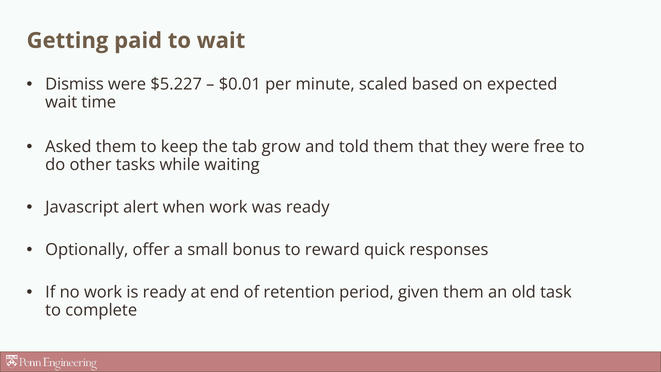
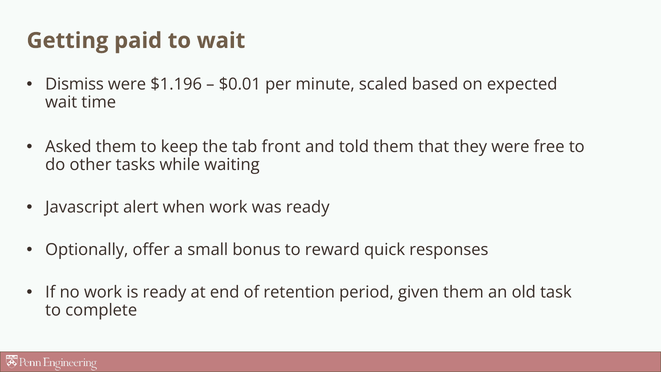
$5.227: $5.227 -> $1.196 (176, 84)
grow: grow -> front (281, 147)
